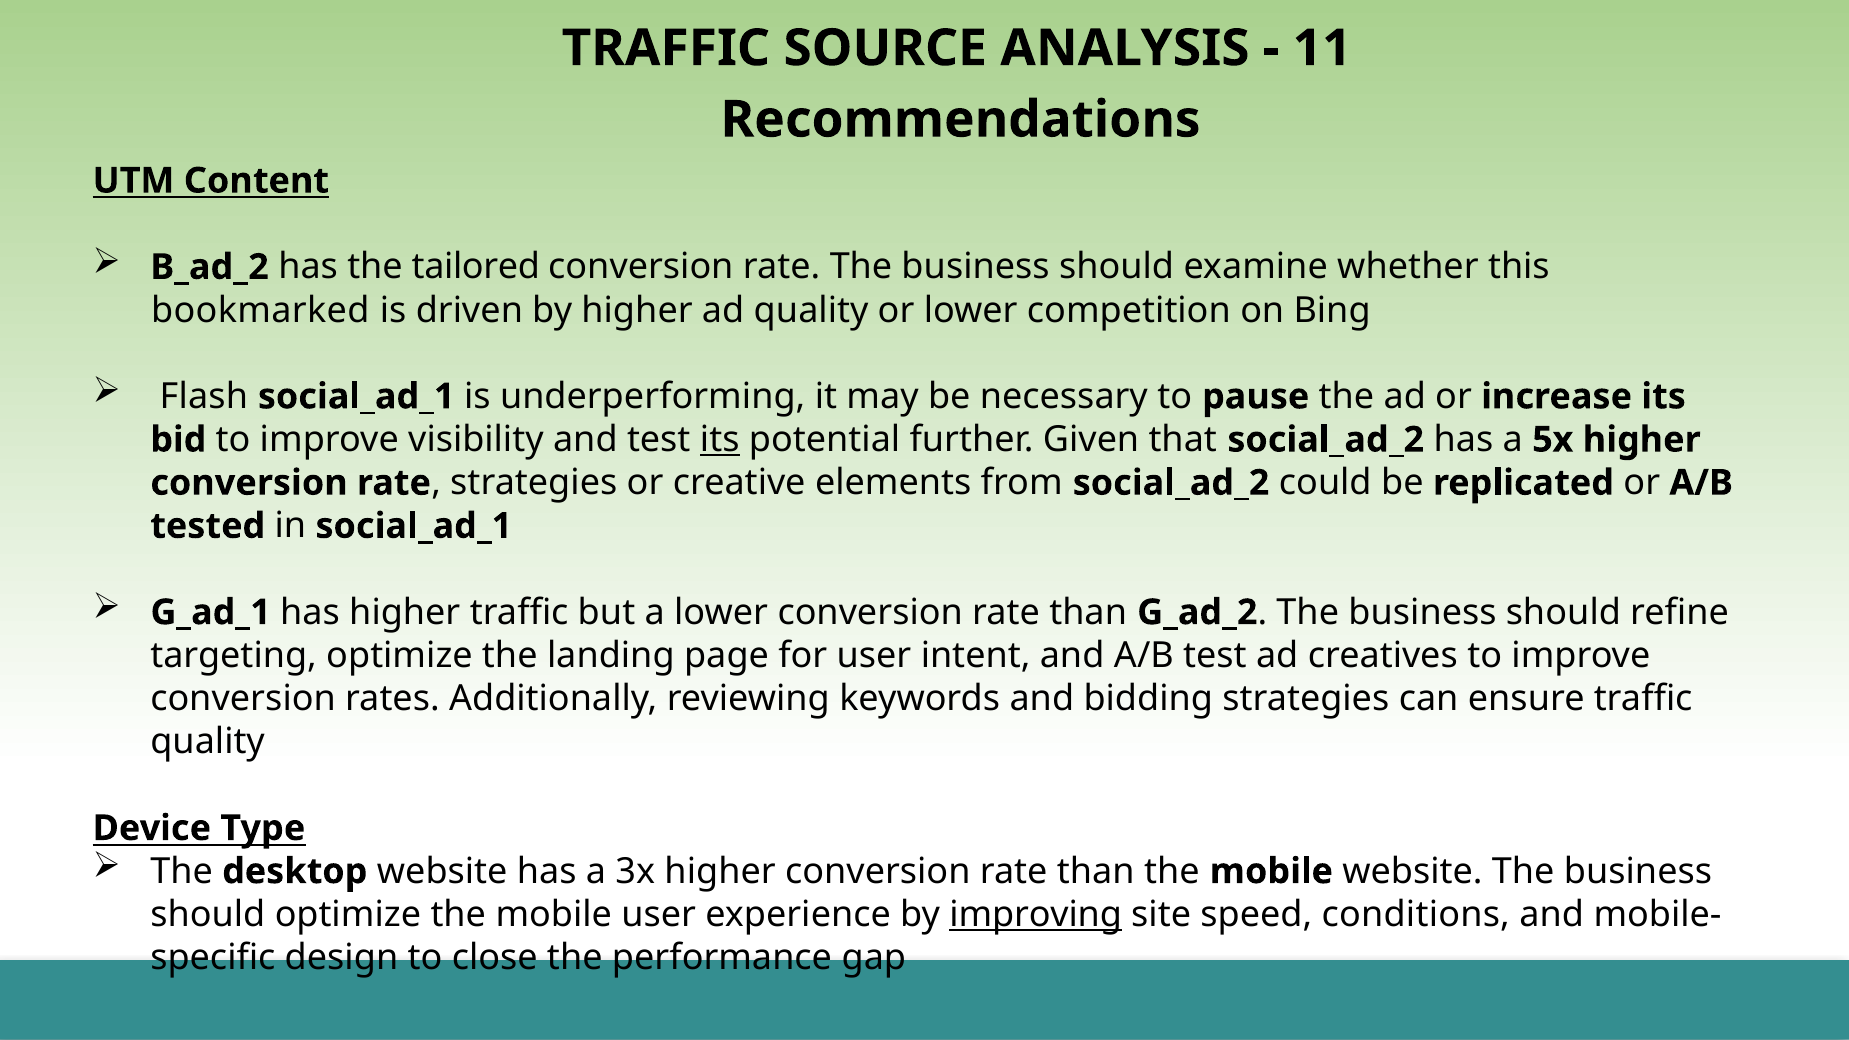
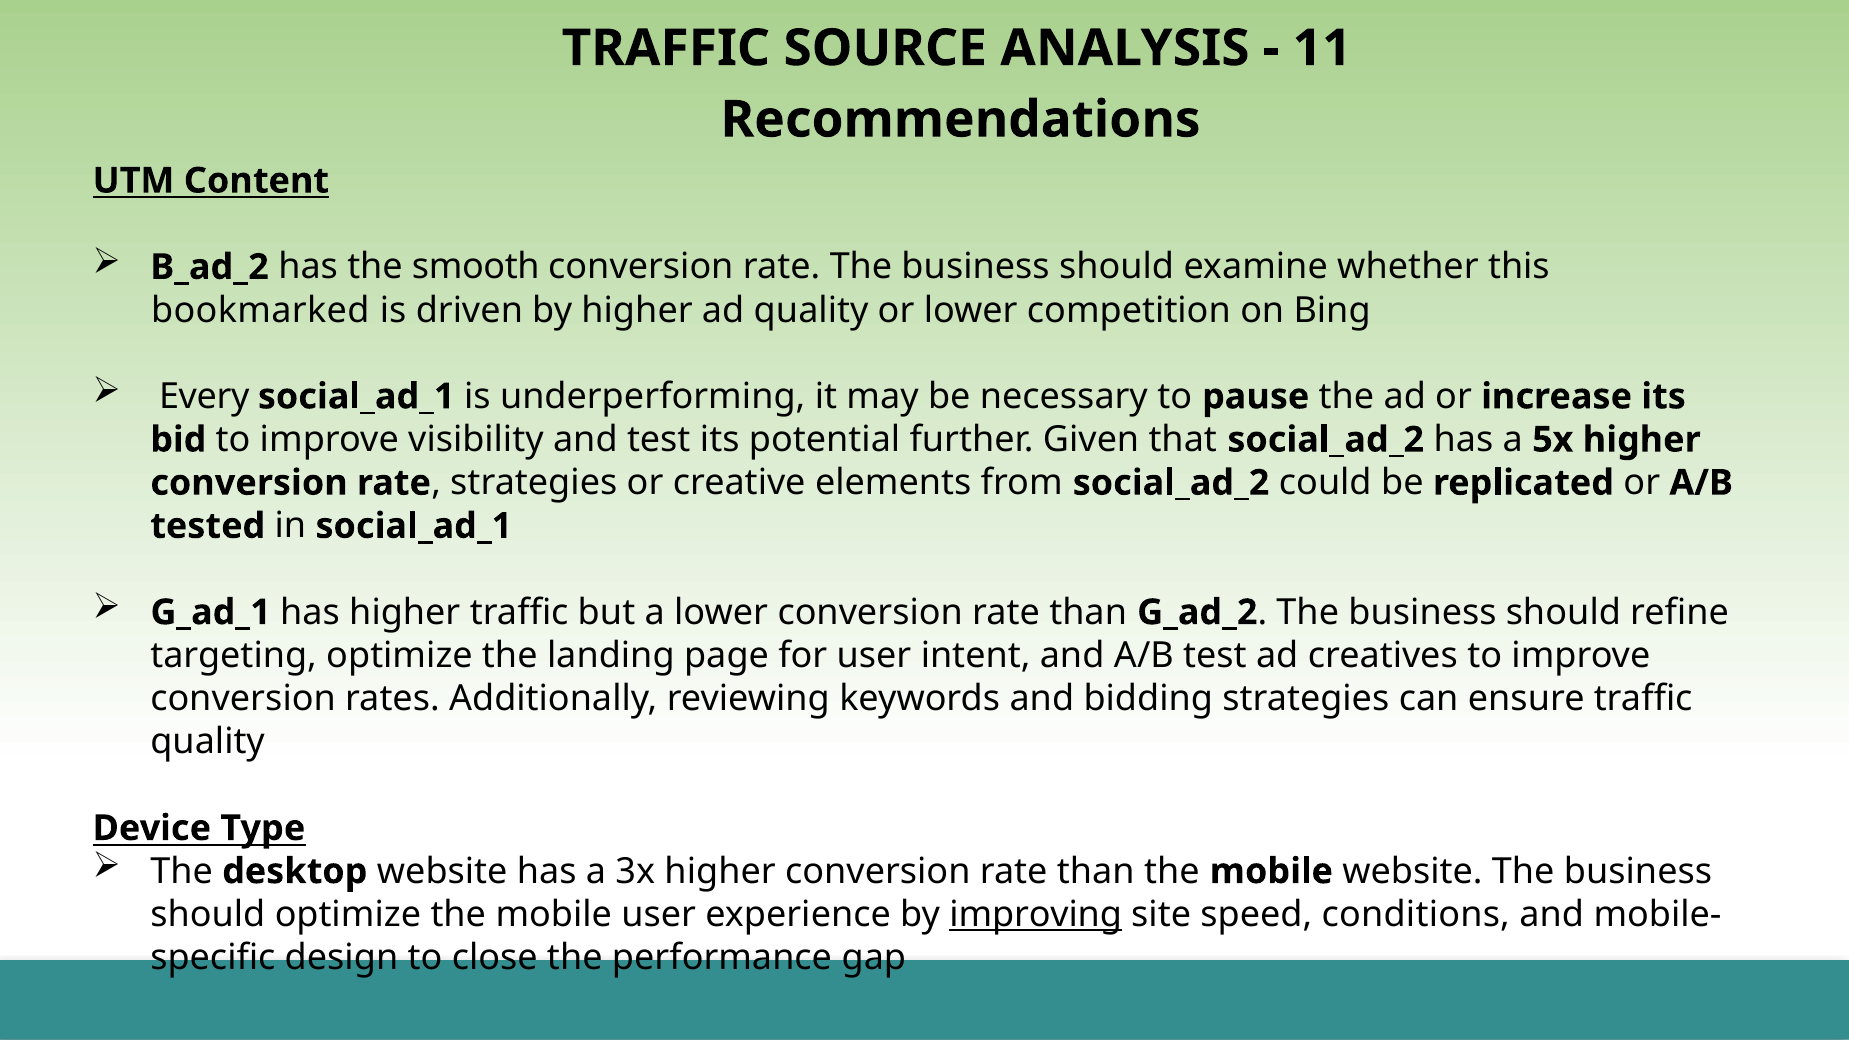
tailored: tailored -> smooth (476, 267)
Flash: Flash -> Every (204, 397)
its underline: present -> none (720, 440)
